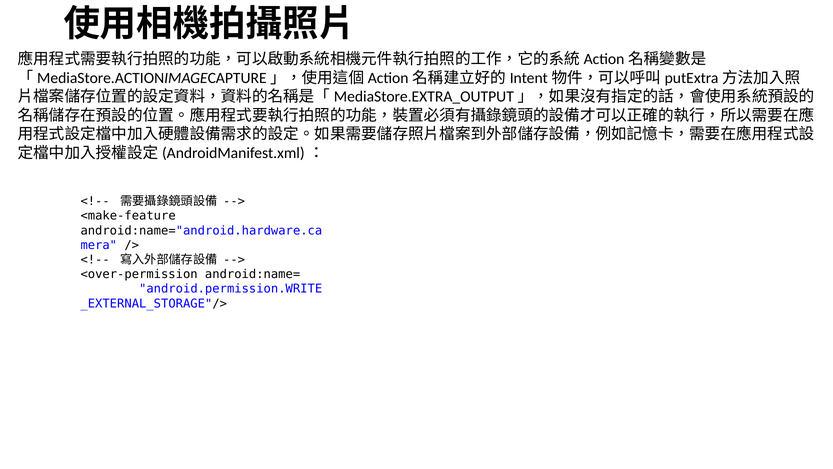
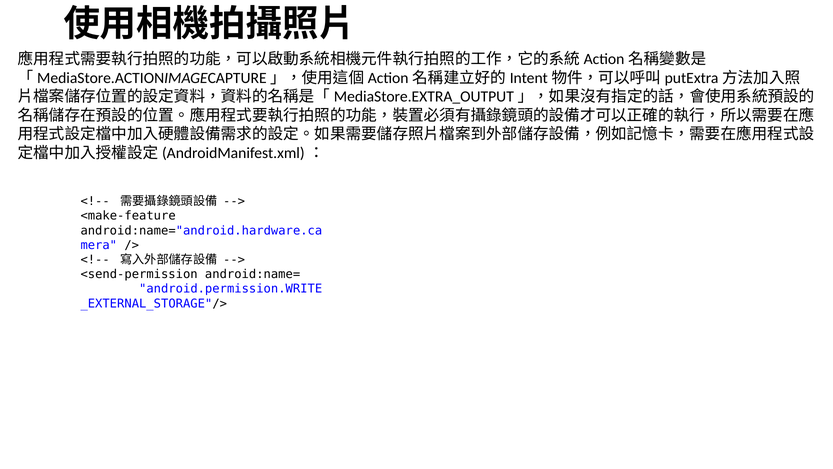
<over-permission: <over-permission -> <send-permission (139, 274)
